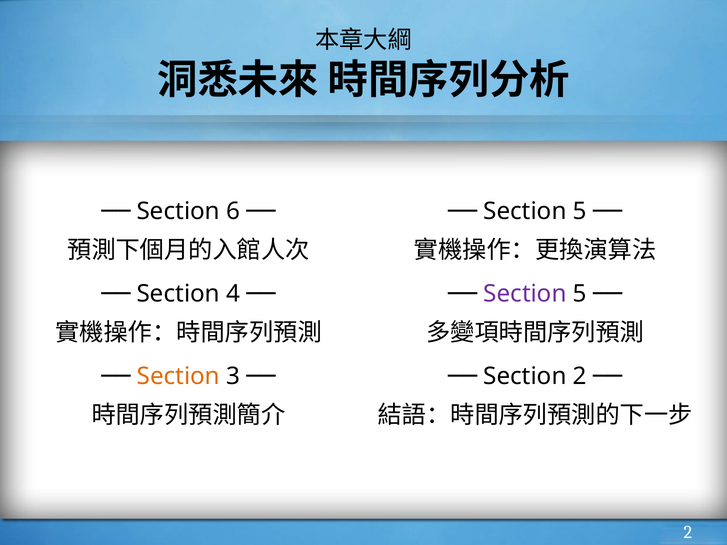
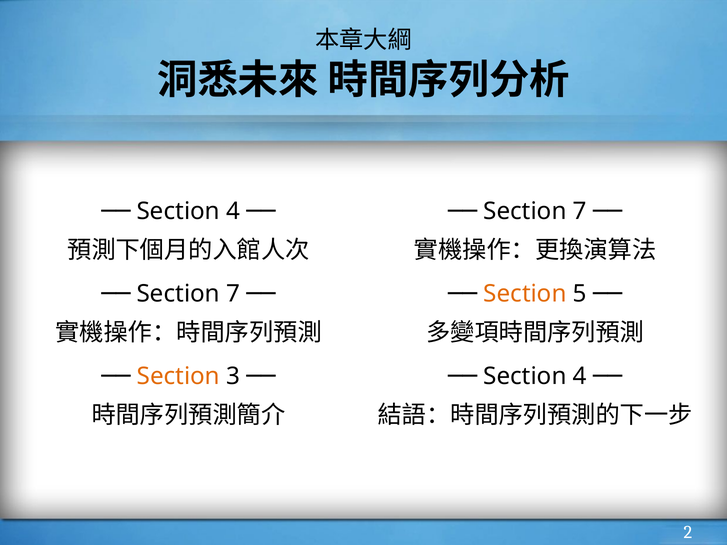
6: 6 -> 4 (233, 211)
5: 5 -> 7 (580, 211)
4: 4 -> 7 (233, 294)
Section colour: purple -> orange (525, 294)
2: 2 -> 4 (580, 376)
